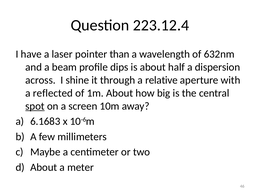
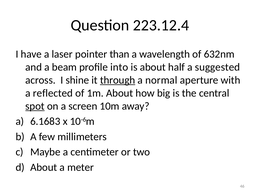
dips: dips -> into (119, 67)
dispersion: dispersion -> suggested (217, 67)
through underline: none -> present (118, 80)
relative: relative -> normal (161, 80)
